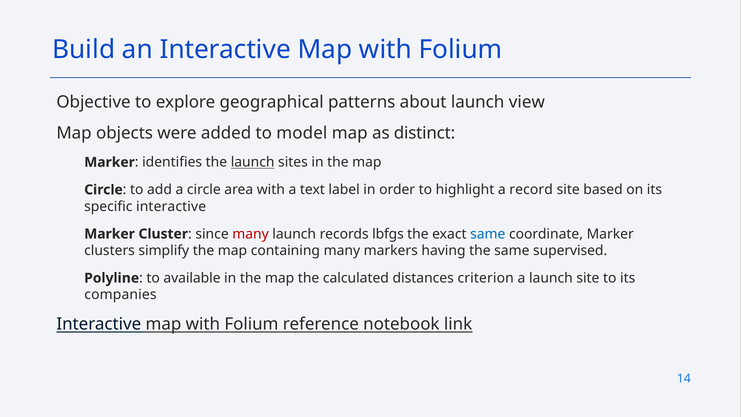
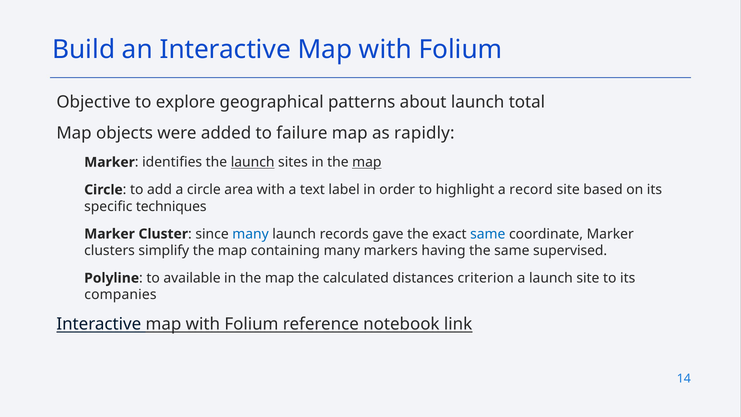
view: view -> total (527, 102)
model: model -> failure (302, 133)
distinct: distinct -> rapidly (424, 133)
map underline: none -> present (367, 162)
specific interactive: interactive -> techniques (171, 206)
many colour: red -> blue (251, 234)
lbfgs: lbfgs -> gave (388, 234)
